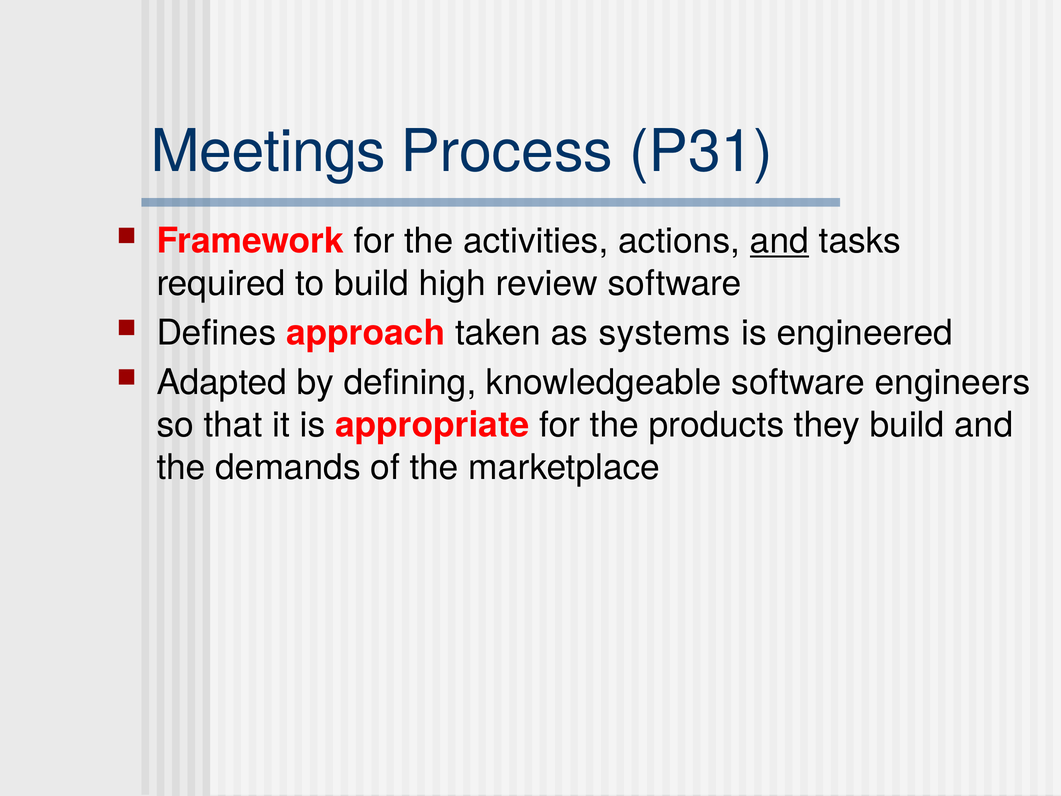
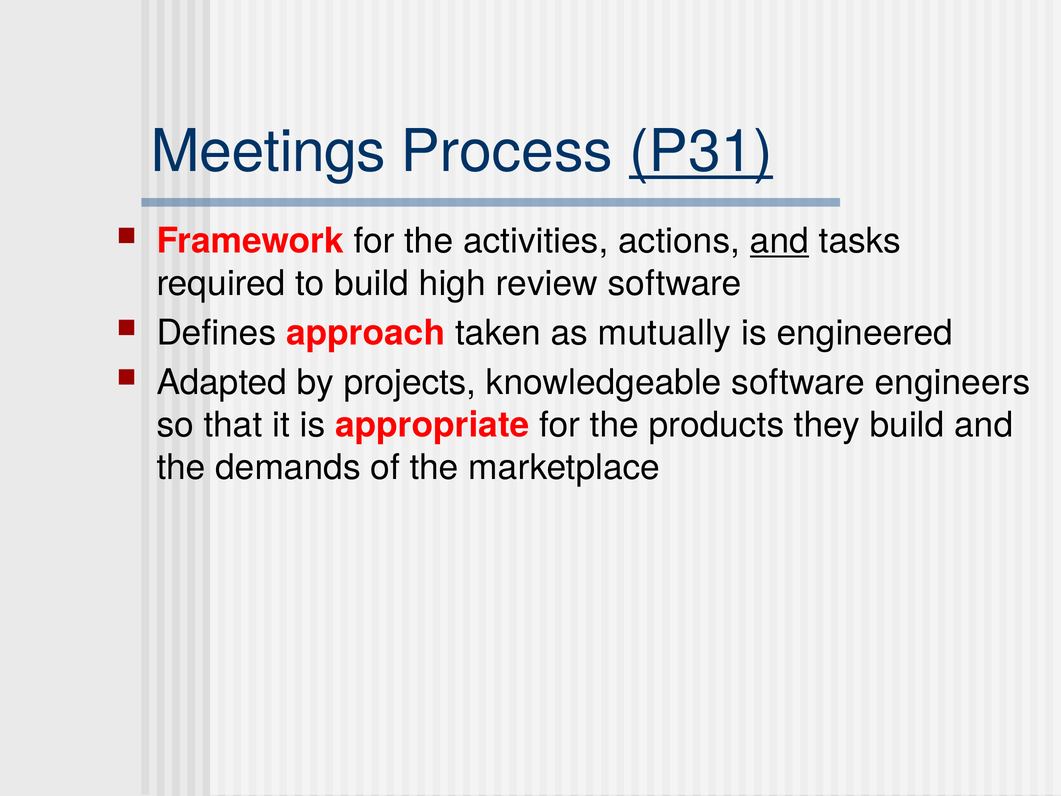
P31 underline: none -> present (701, 152)
systems: systems -> mutually (665, 333)
defining: defining -> projects (410, 383)
